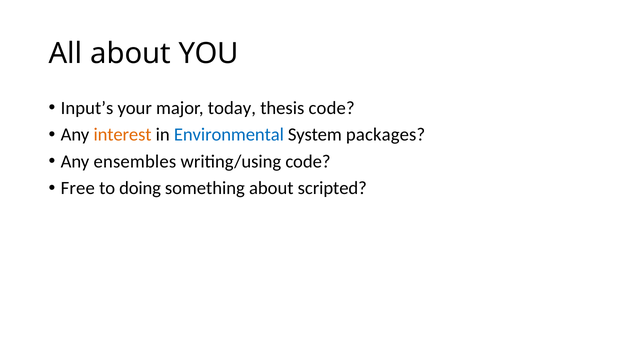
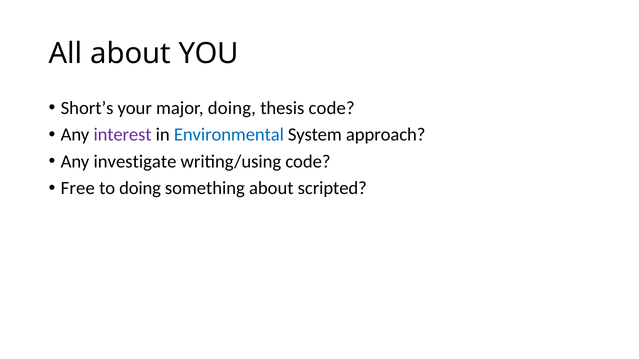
Input’s: Input’s -> Short’s (87, 108)
major today: today -> doing (232, 108)
interest colour: orange -> purple (123, 135)
packages: packages -> approach (386, 135)
ensembles: ensembles -> investigate (135, 162)
